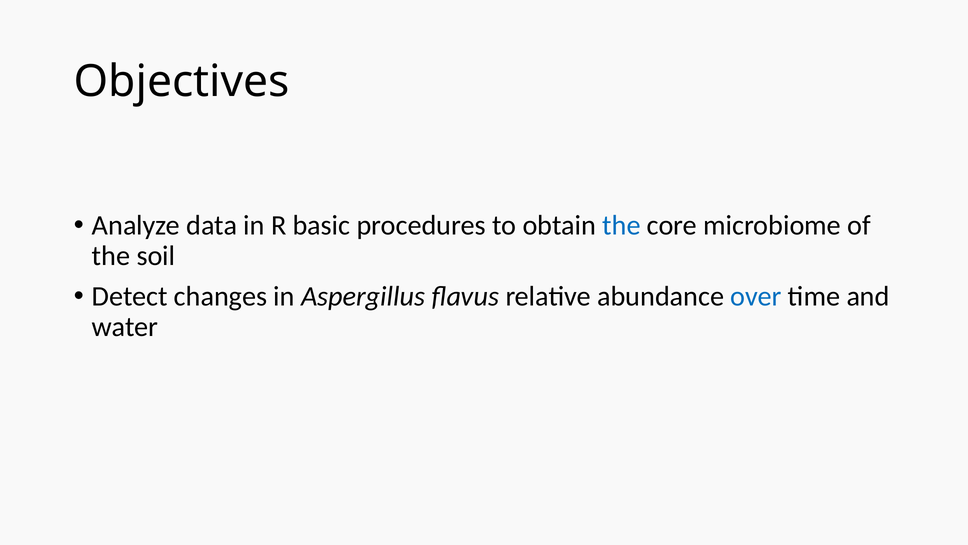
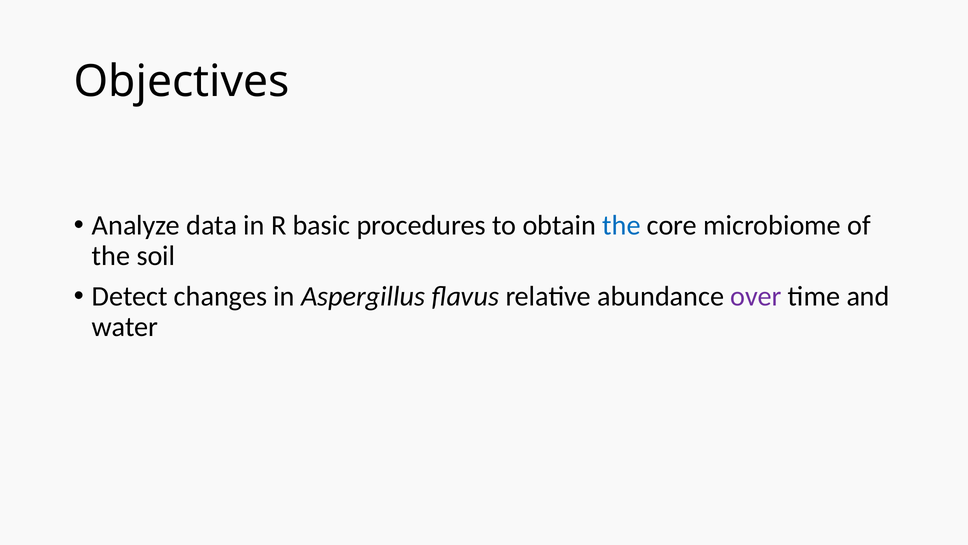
over colour: blue -> purple (756, 296)
